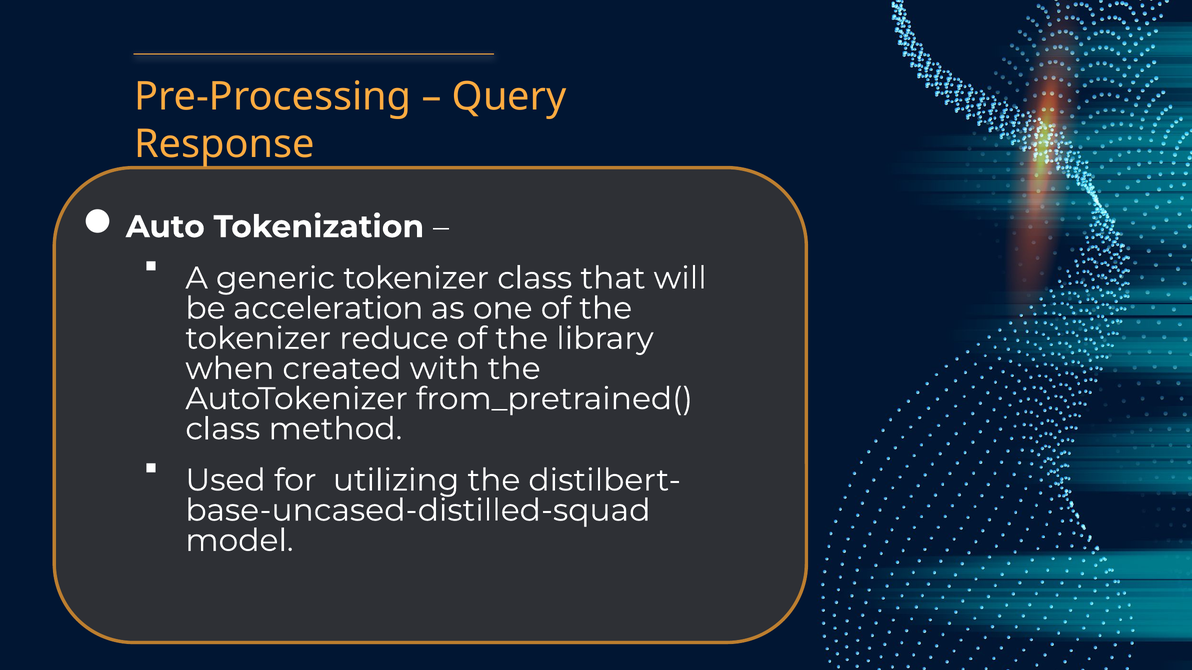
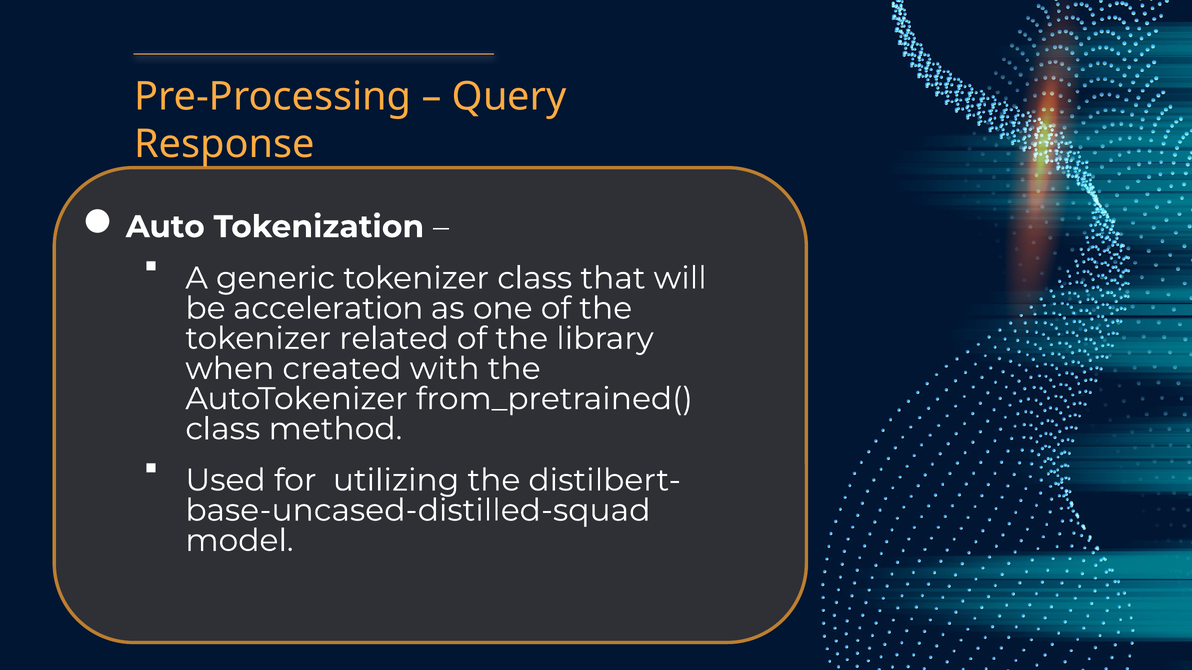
reduce: reduce -> related (394, 339)
